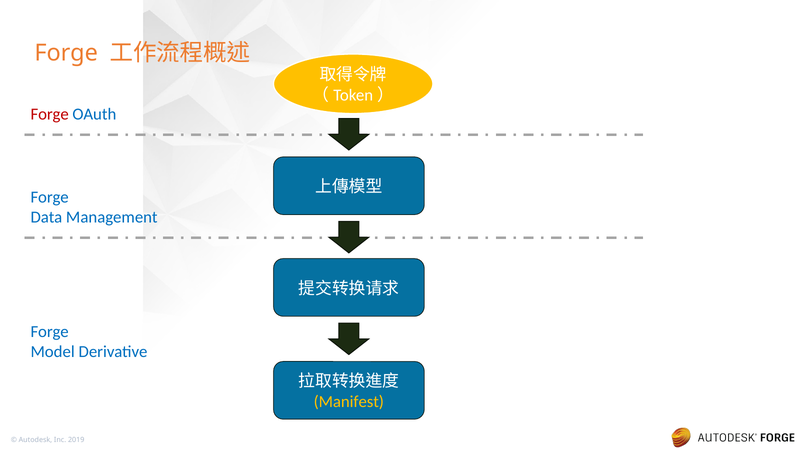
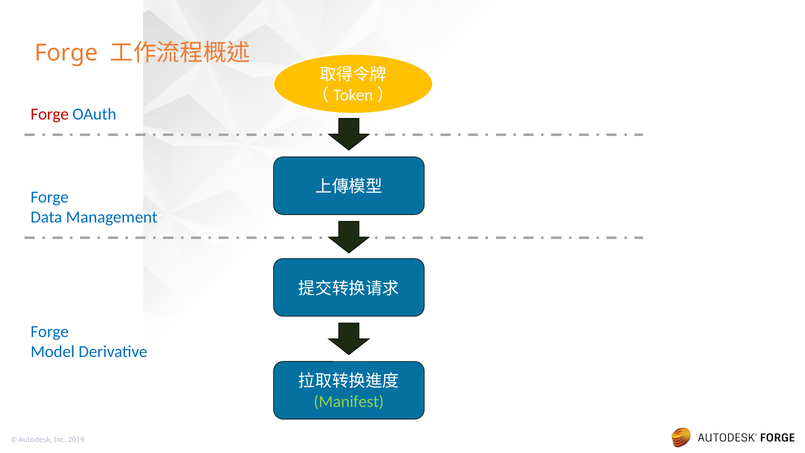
Manifest colour: yellow -> light green (349, 401)
